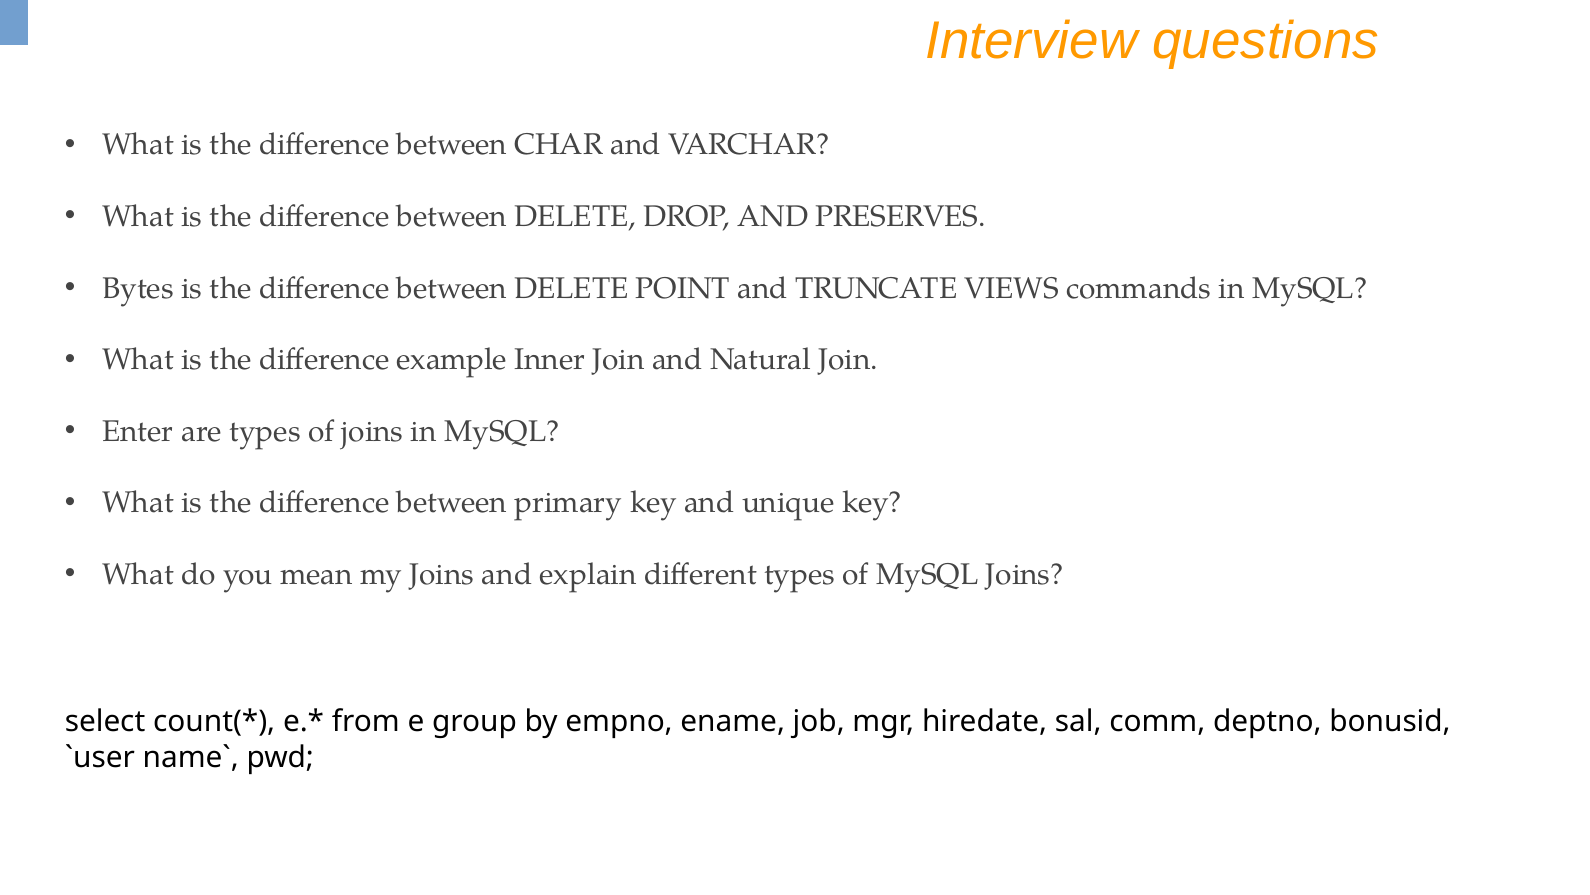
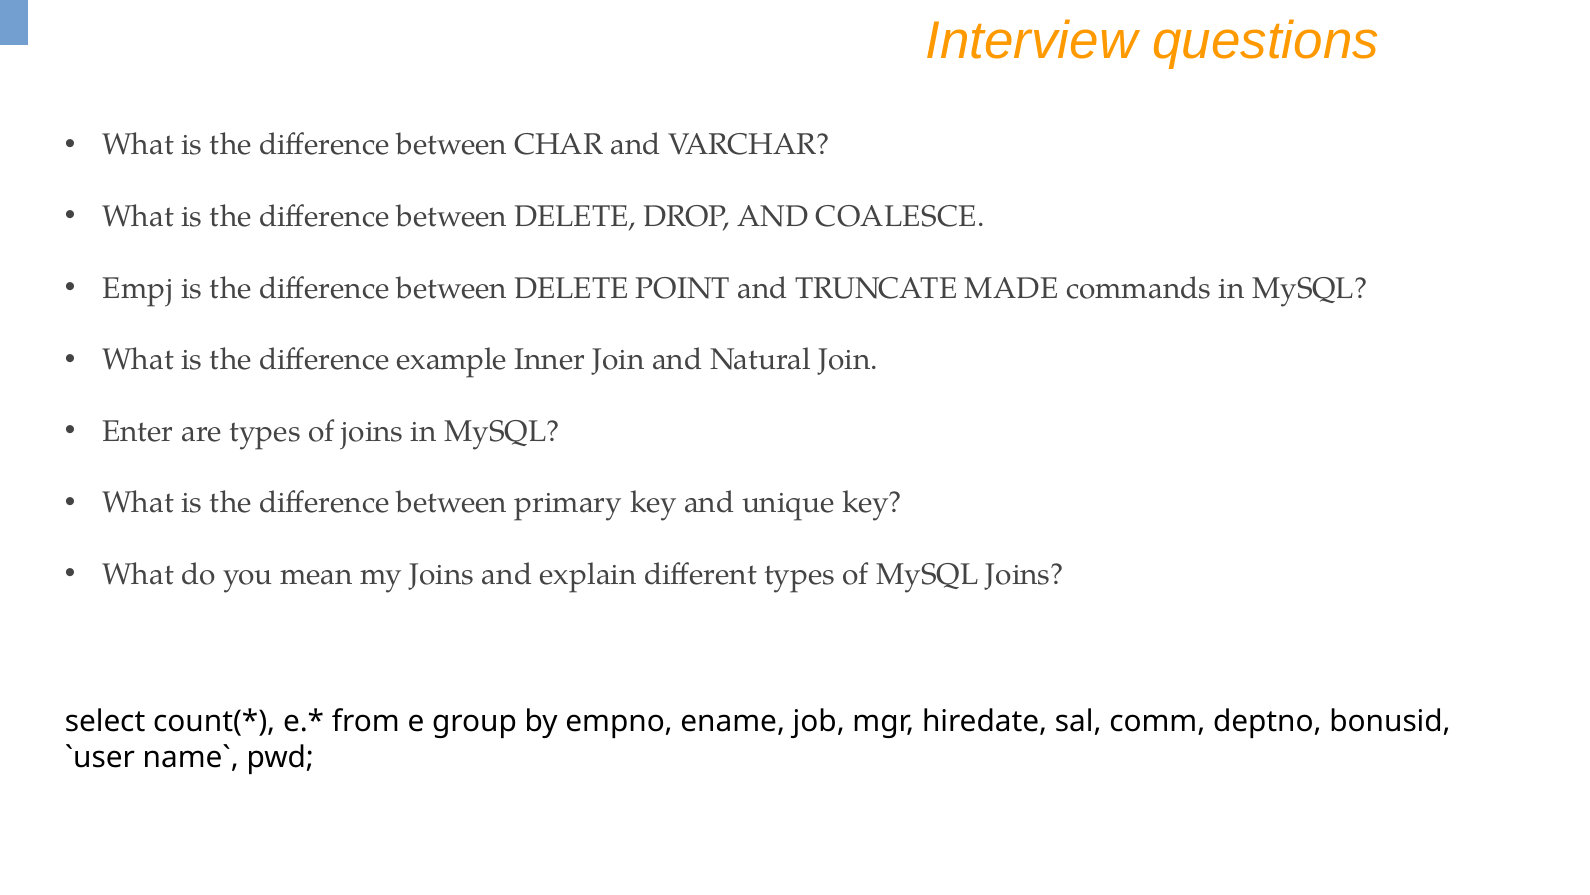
PRESERVES: PRESERVES -> COALESCE (900, 217)
Bytes: Bytes -> Empj (138, 288)
VIEWS: VIEWS -> MADE (1012, 288)
